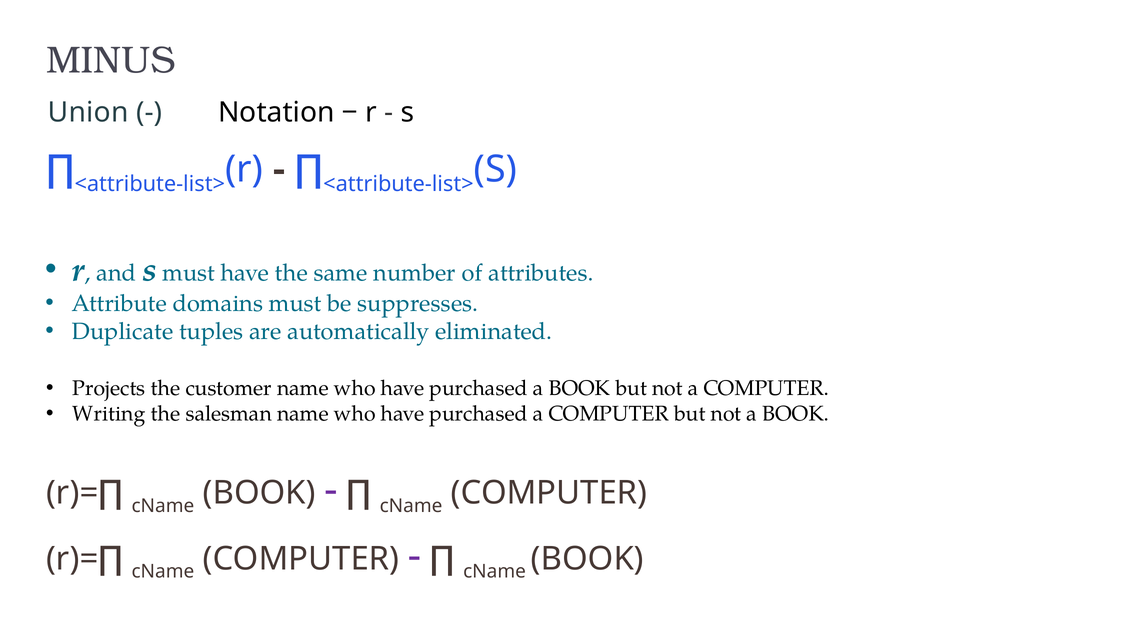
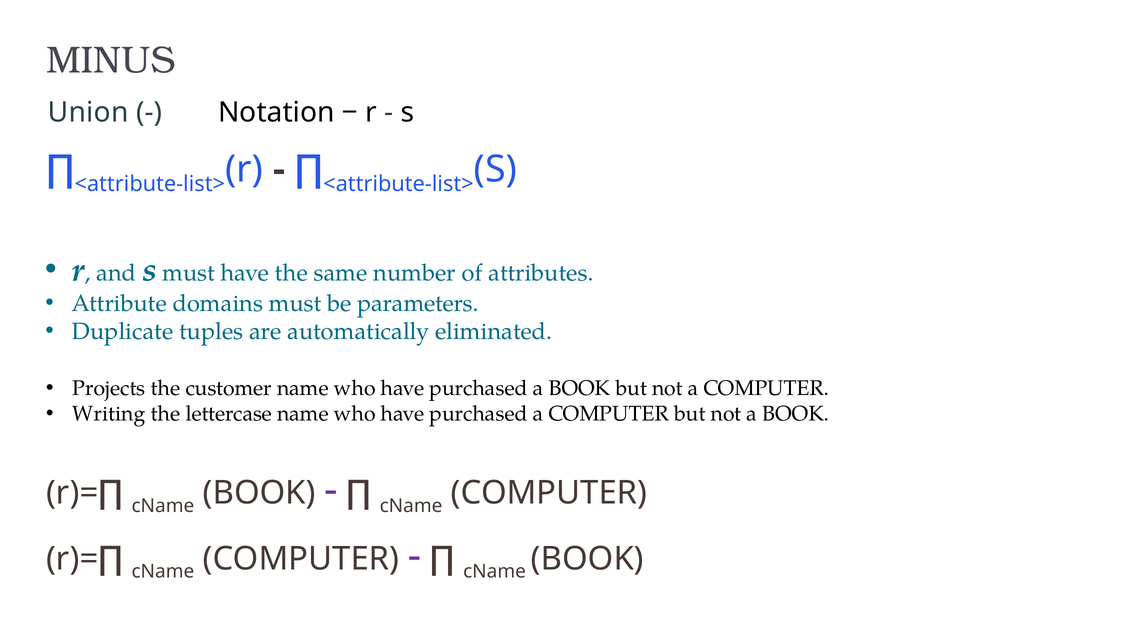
suppresses: suppresses -> parameters (418, 303)
salesman: salesman -> lettercase (229, 414)
